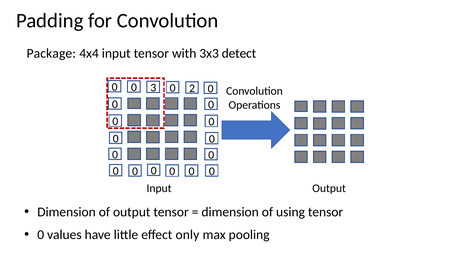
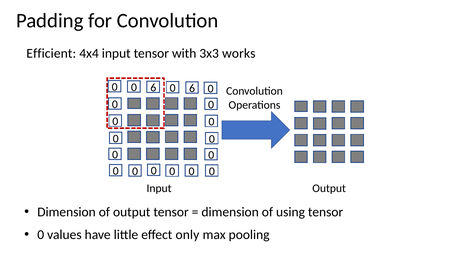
Package: Package -> Efficient (51, 54)
detect: detect -> works (239, 54)
3: 3 -> 6 (153, 88)
2: 2 -> 6 (192, 88)
